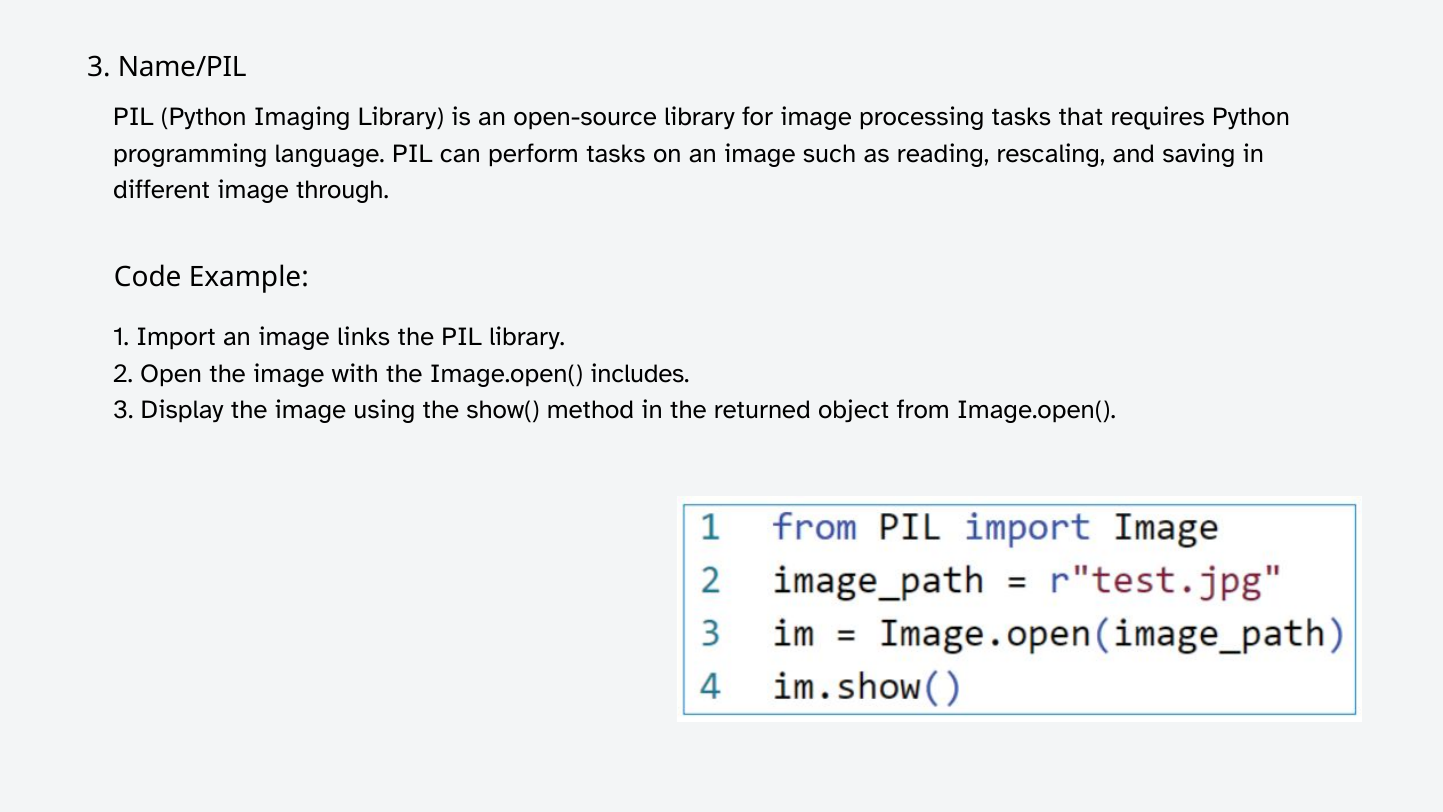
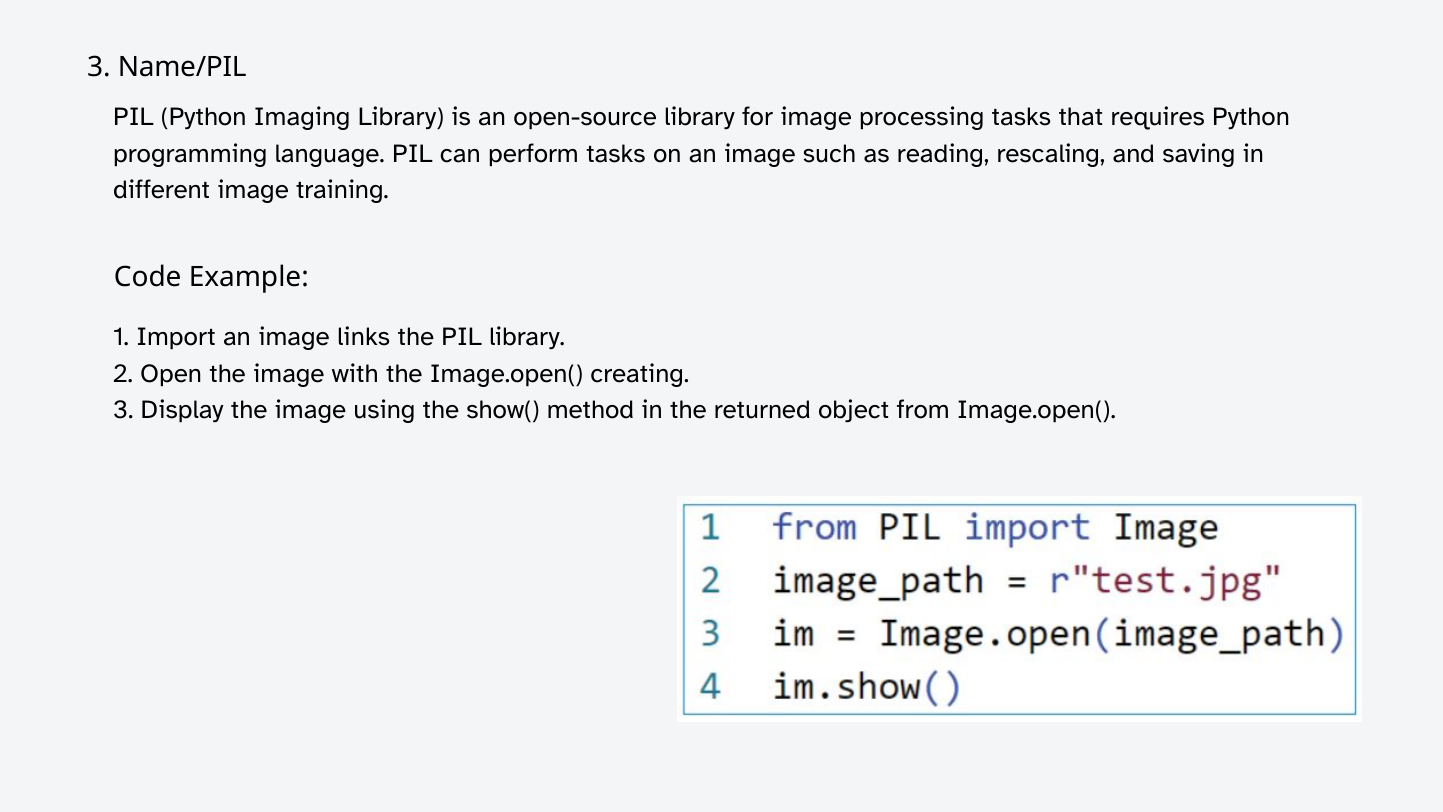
through: through -> training (342, 190)
includes: includes -> creating (640, 373)
